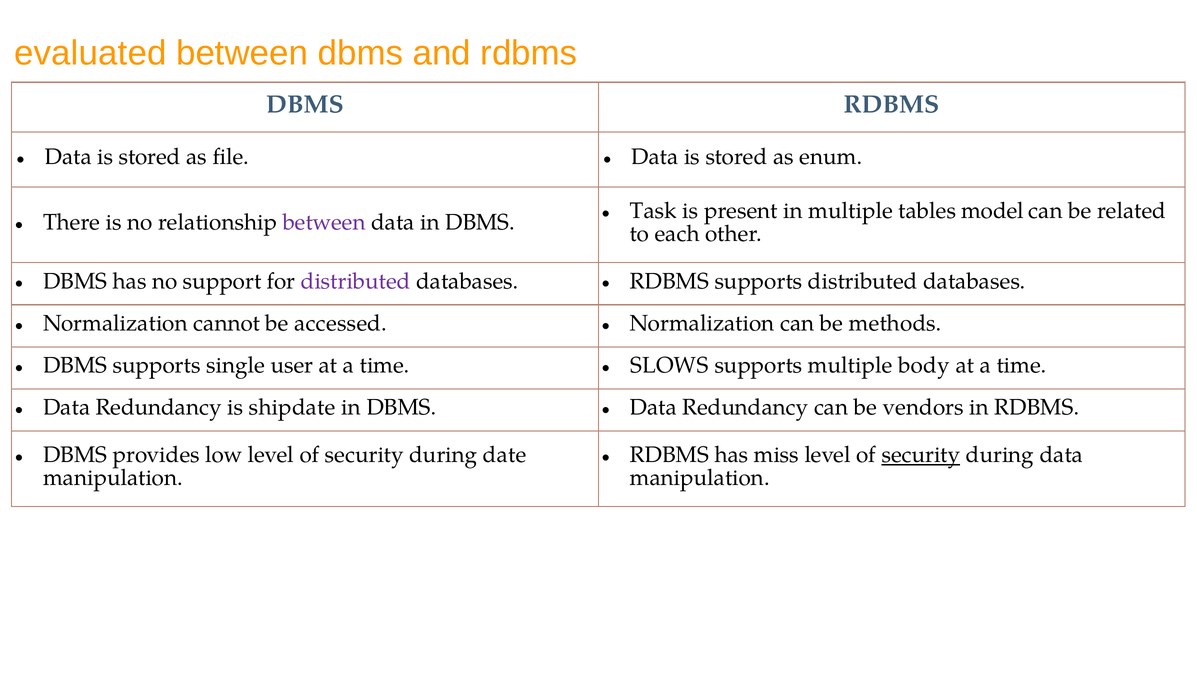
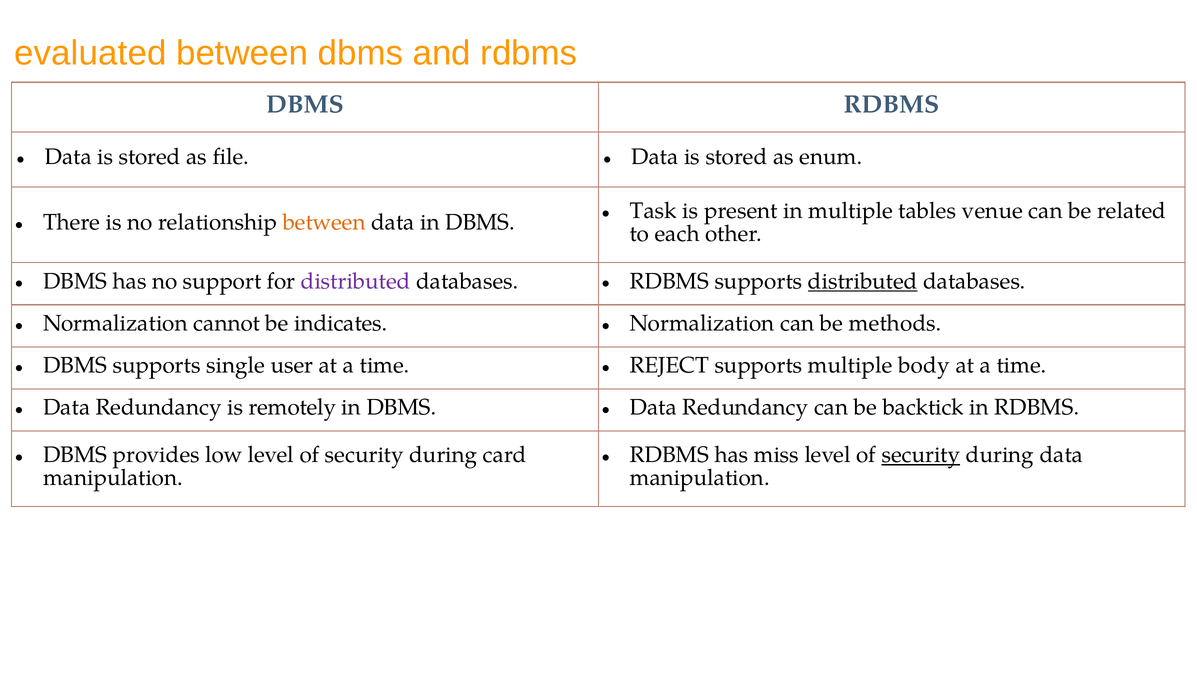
model: model -> venue (992, 211)
between colour: purple -> orange (324, 222)
distributed underline: none -> present (863, 281)
accessed: accessed -> indicates (341, 323)
SLOWS: SLOWS -> REJECT (669, 365)
shipdate: shipdate -> remotely (292, 407)
vendors: vendors -> backtick (923, 407)
date: date -> card (505, 455)
